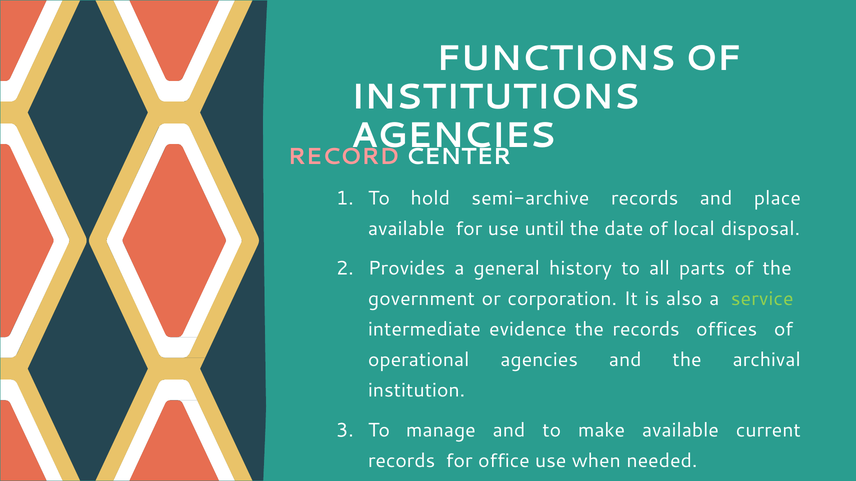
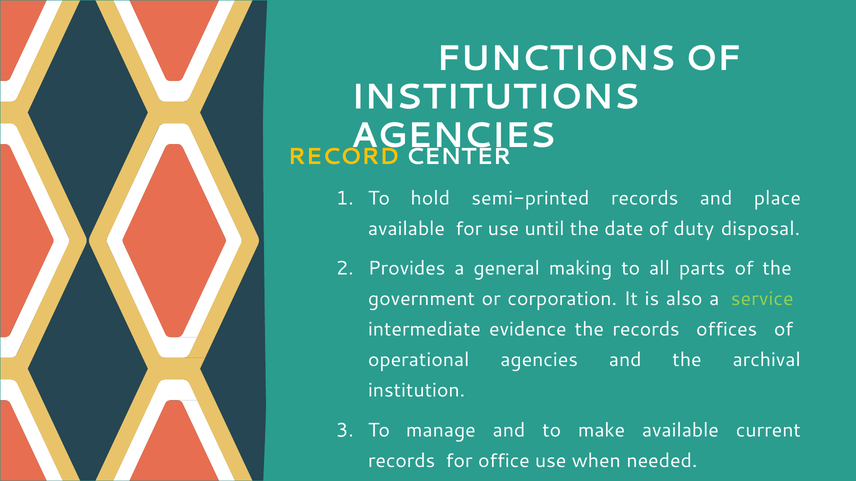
RECORD colour: pink -> yellow (344, 157)
semi-archive: semi-archive -> semi-printed (530, 199)
local: local -> duty (694, 229)
history: history -> making (581, 269)
